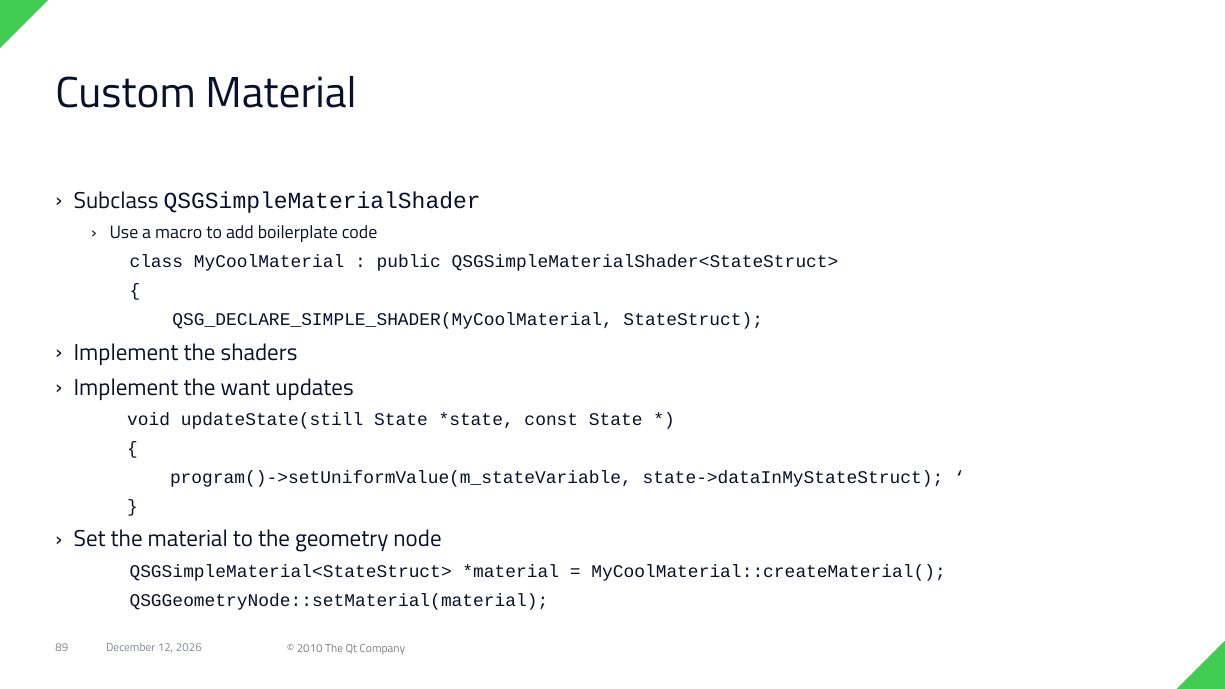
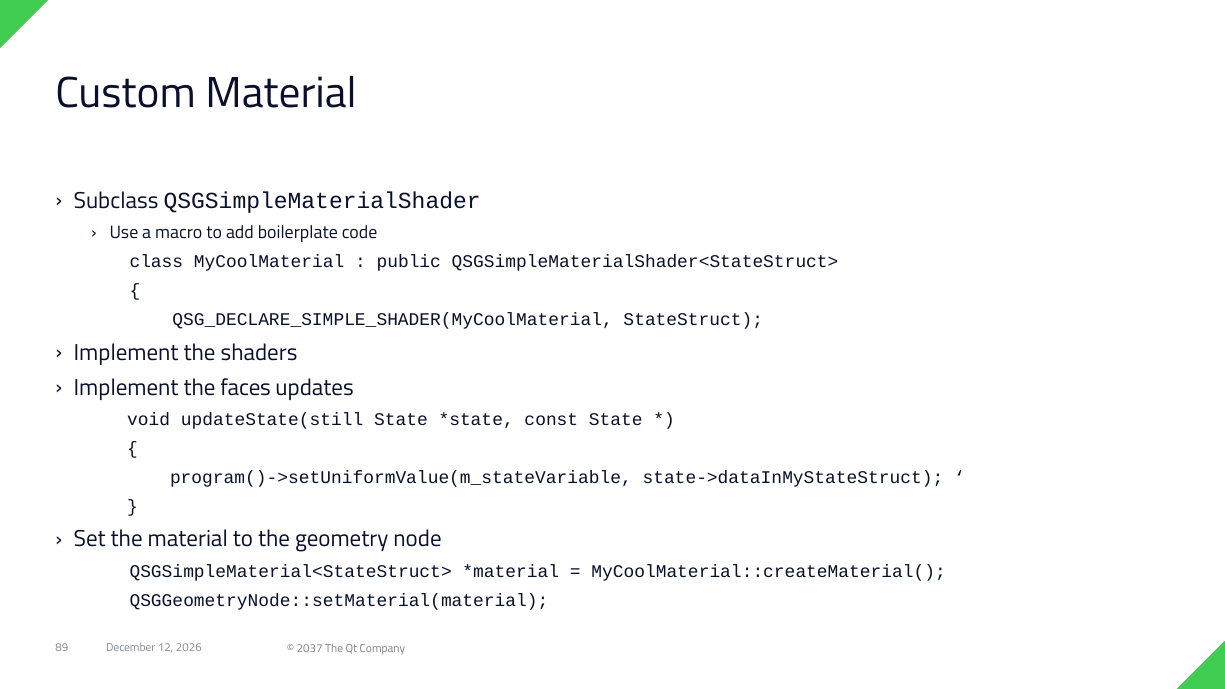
want: want -> faces (246, 388)
2010: 2010 -> 2037 (310, 649)
